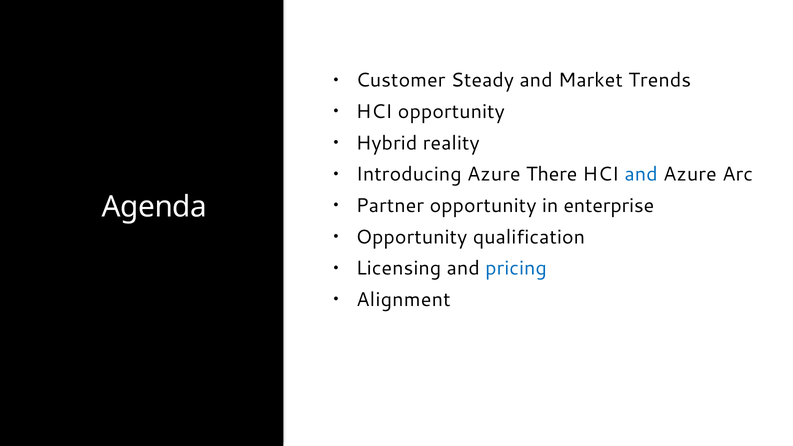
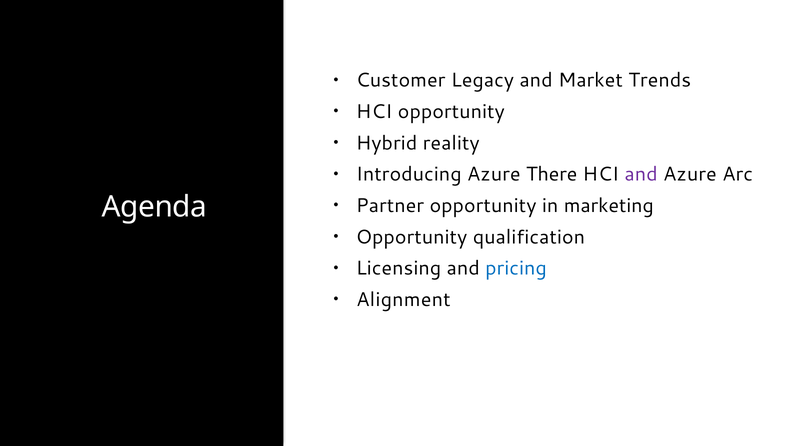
Steady: Steady -> Legacy (482, 80)
and colour: blue -> purple (641, 174)
enterprise: enterprise -> marketing (609, 206)
